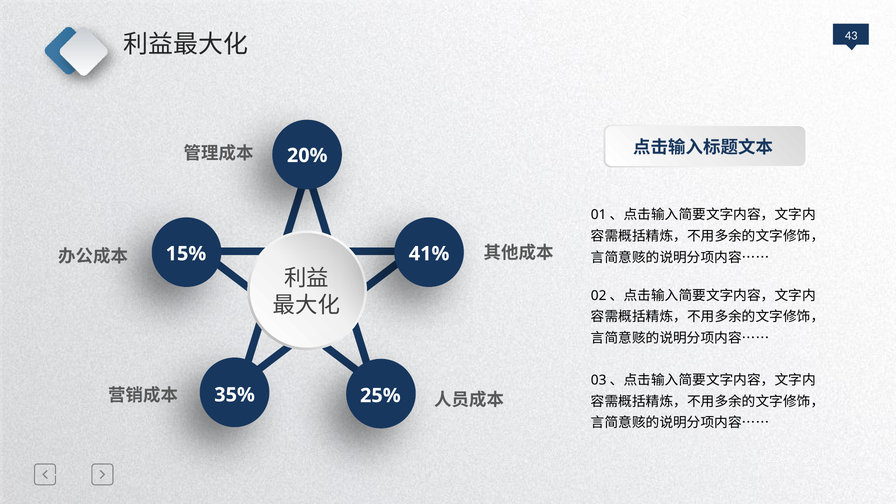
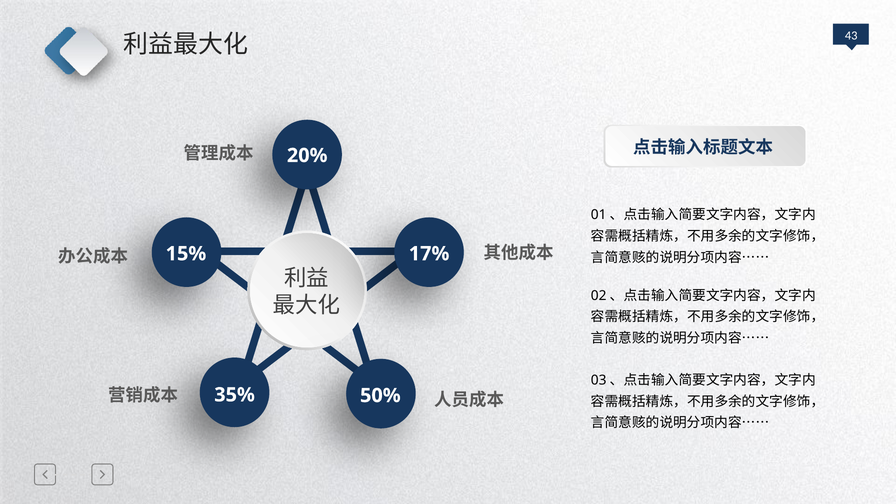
41%: 41% -> 17% (429, 254)
25%: 25% -> 50% (380, 396)
